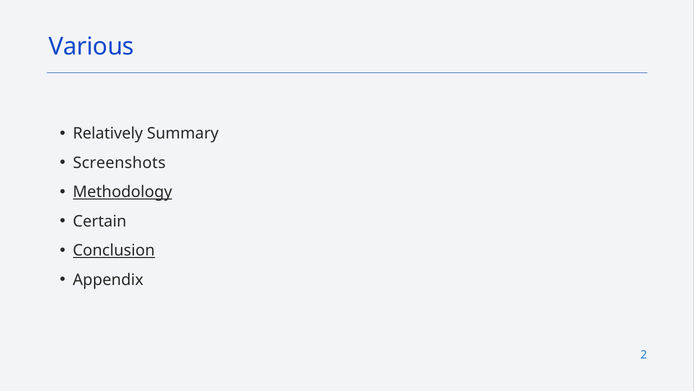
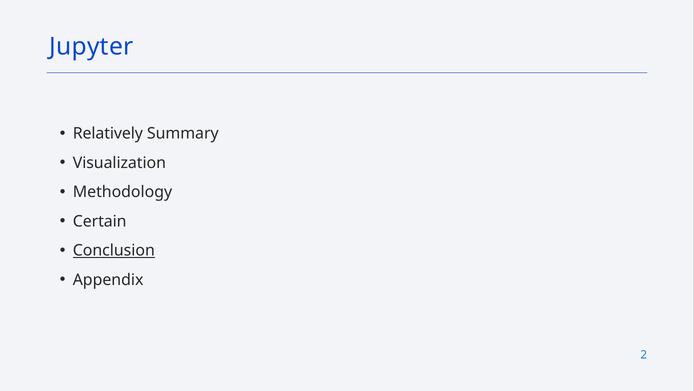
Various: Various -> Jupyter (91, 46)
Screenshots: Screenshots -> Visualization (119, 163)
Methodology underline: present -> none (122, 192)
